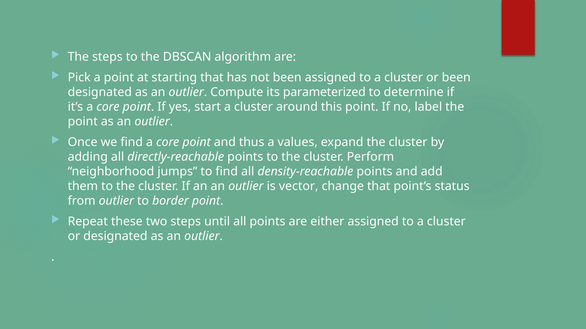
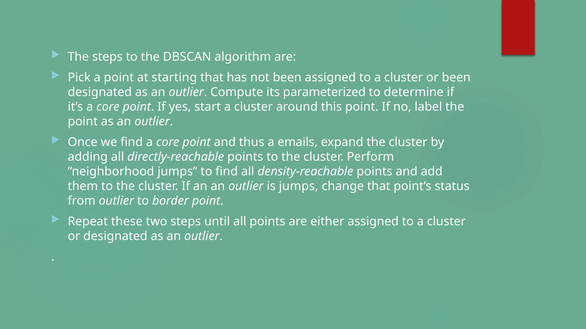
values: values -> emails (298, 142)
is vector: vector -> jumps (299, 186)
